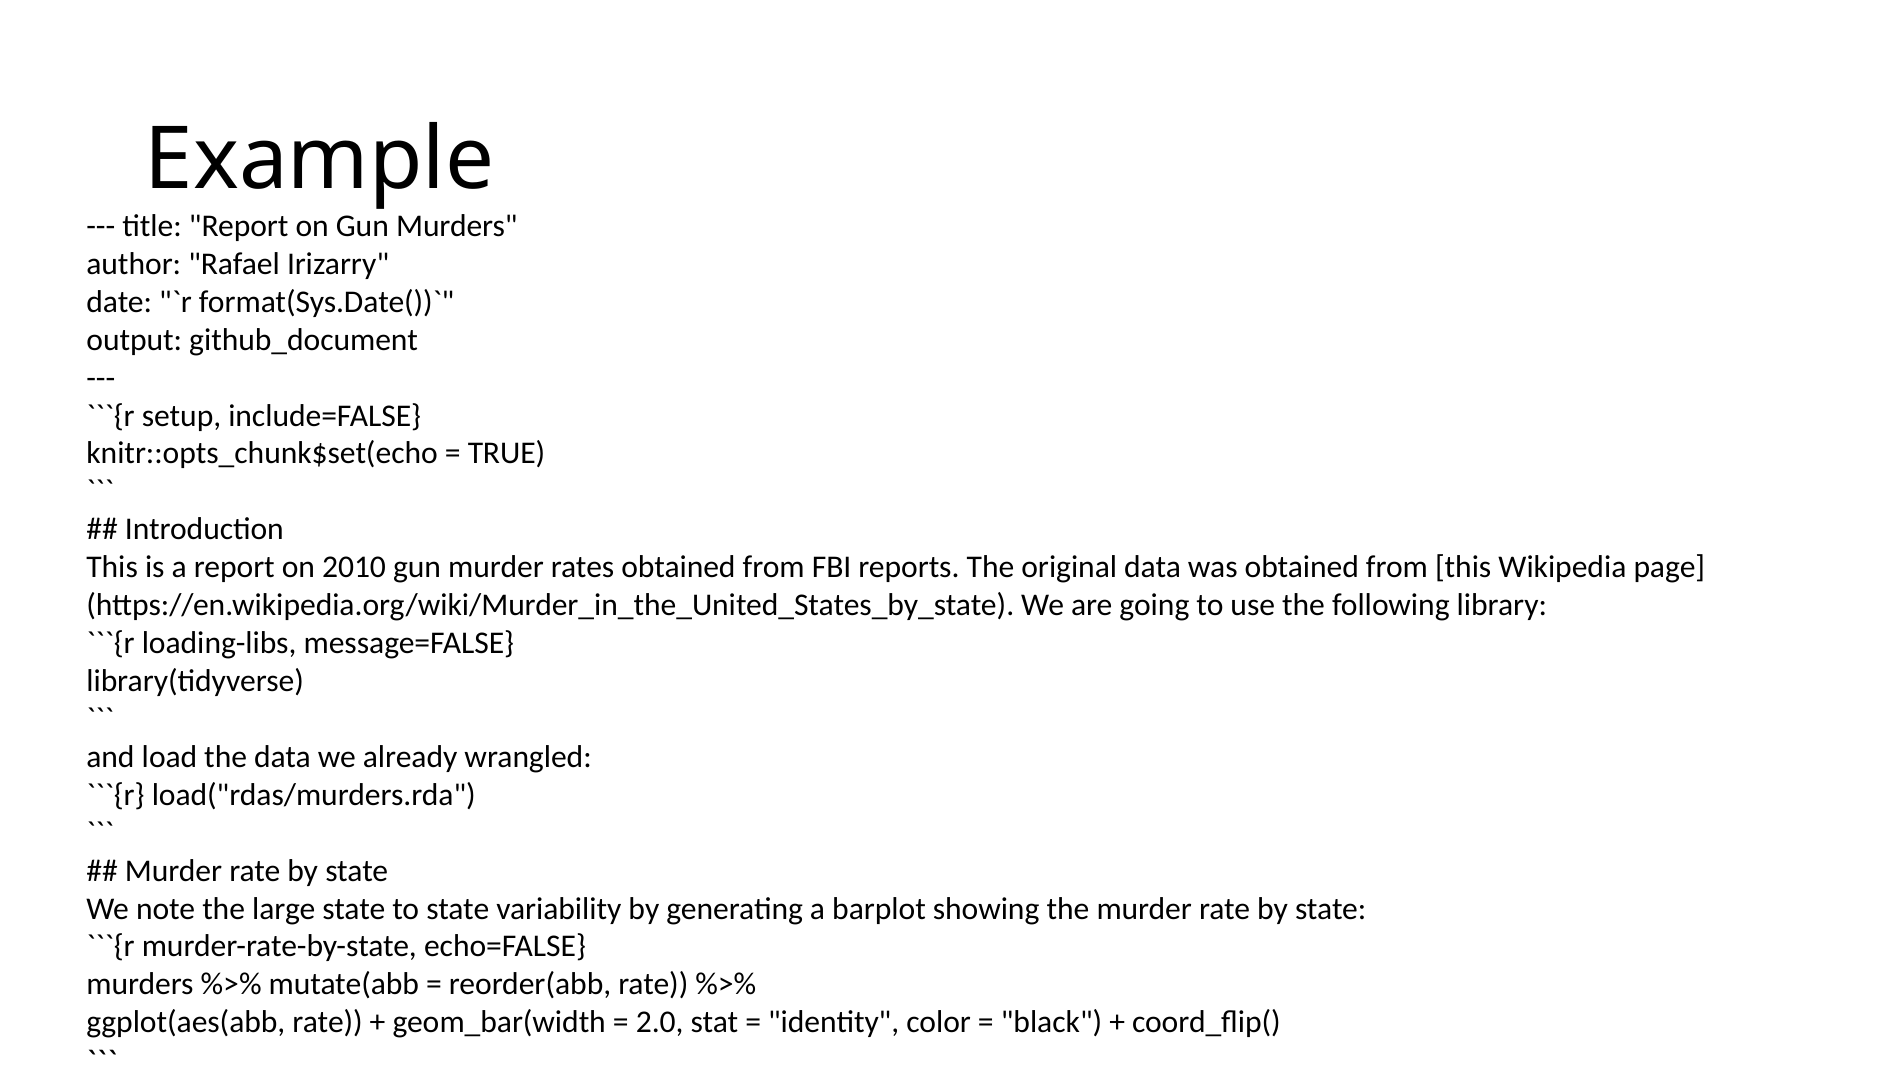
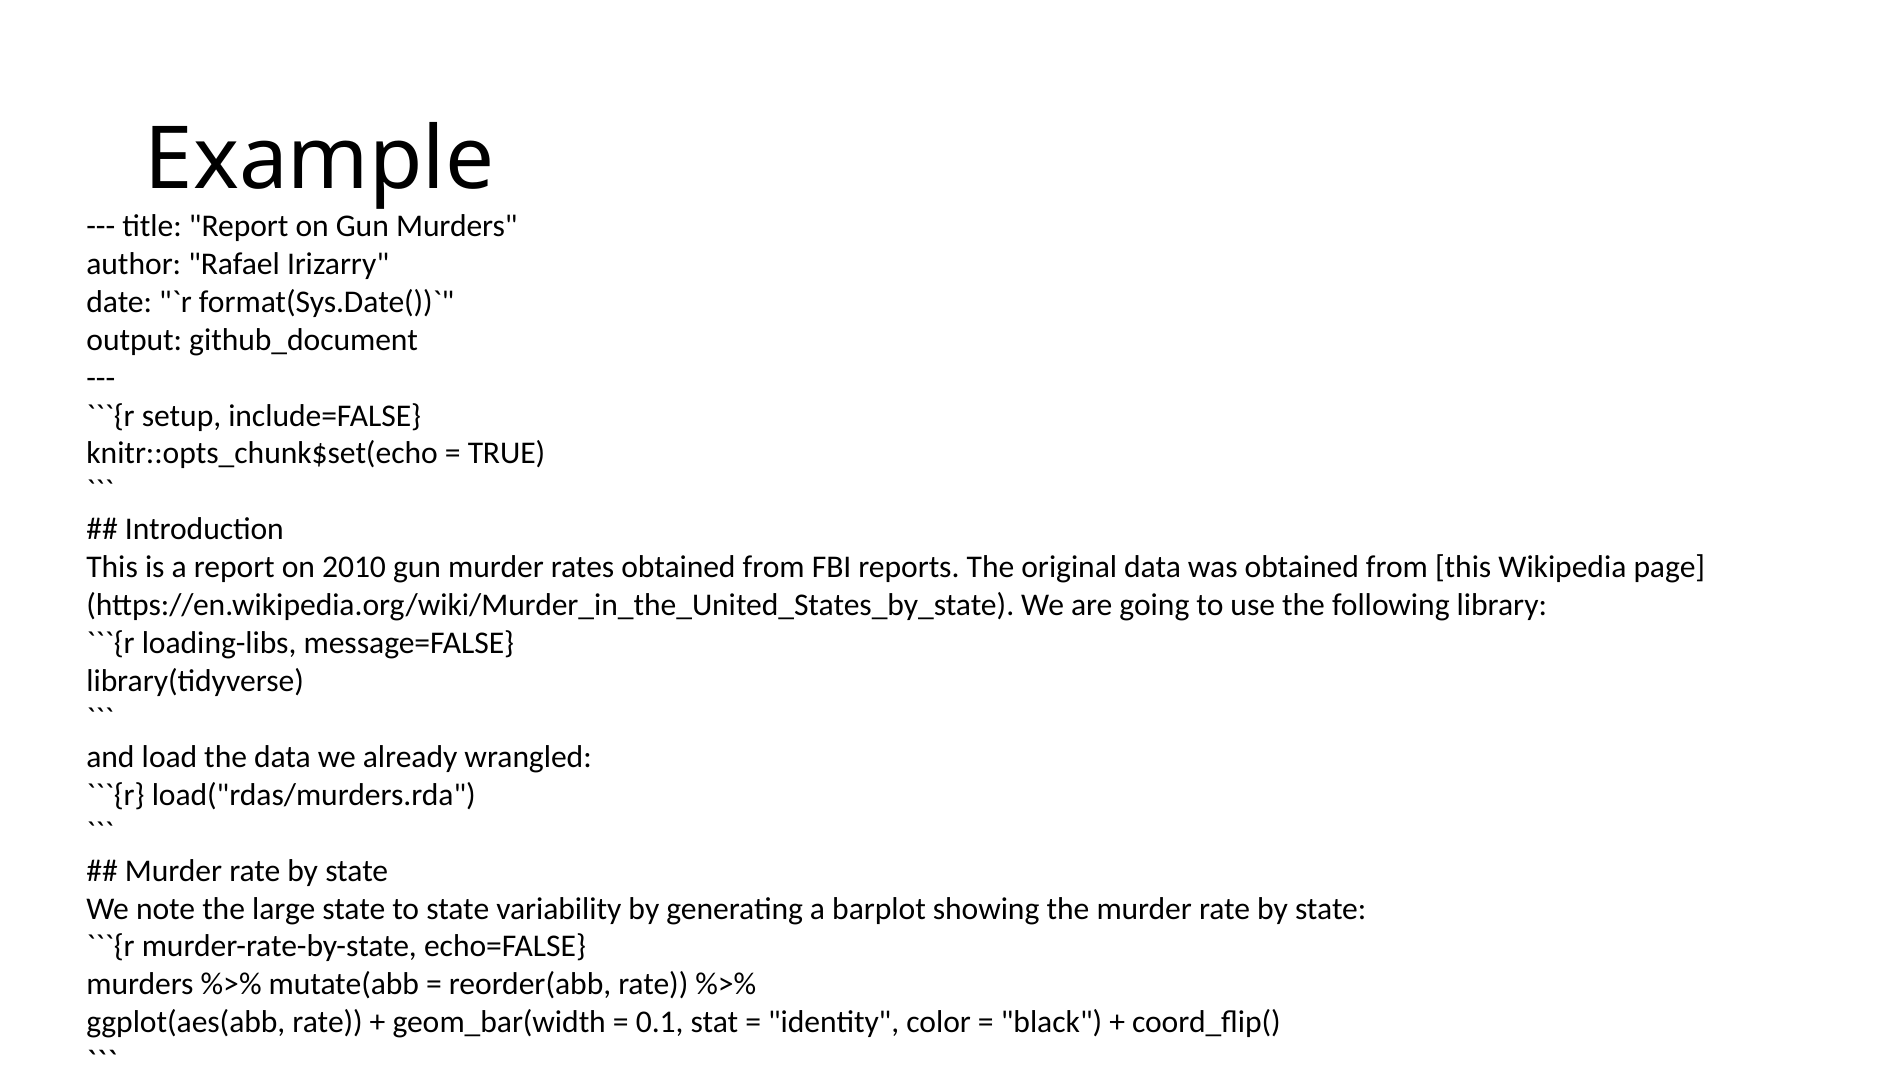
2.0: 2.0 -> 0.1 (660, 1023)
